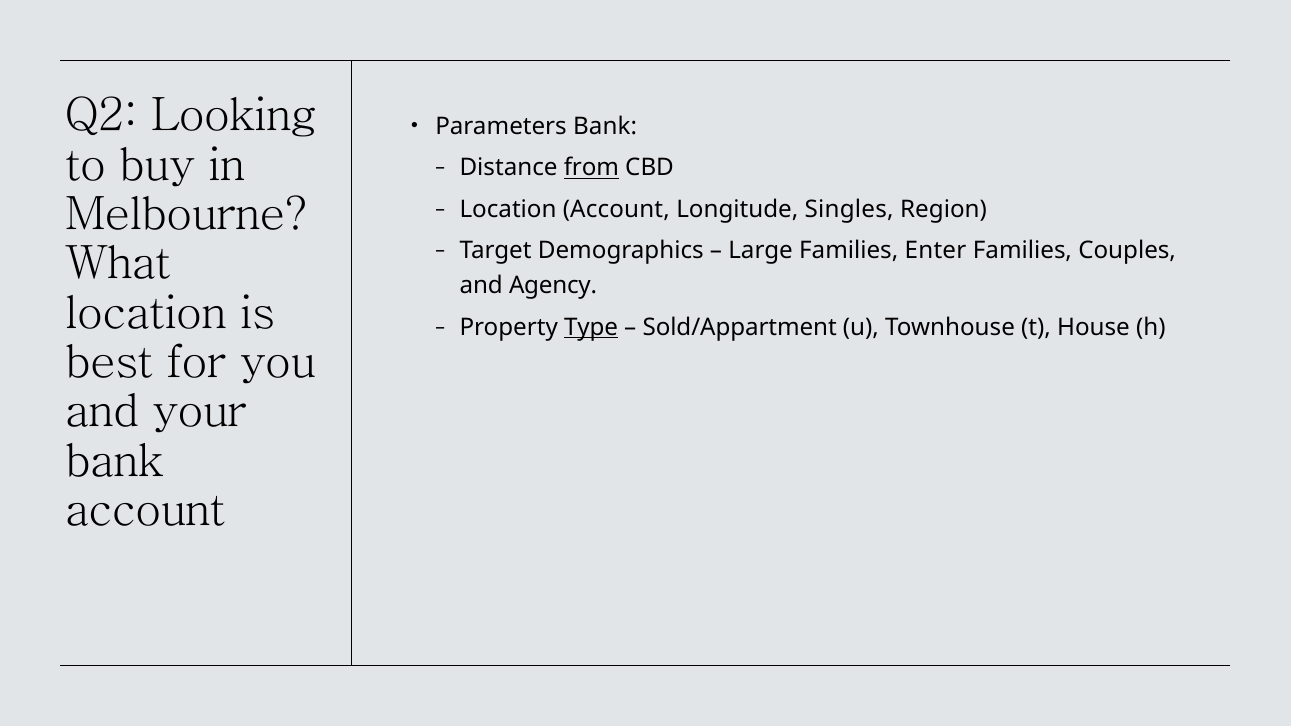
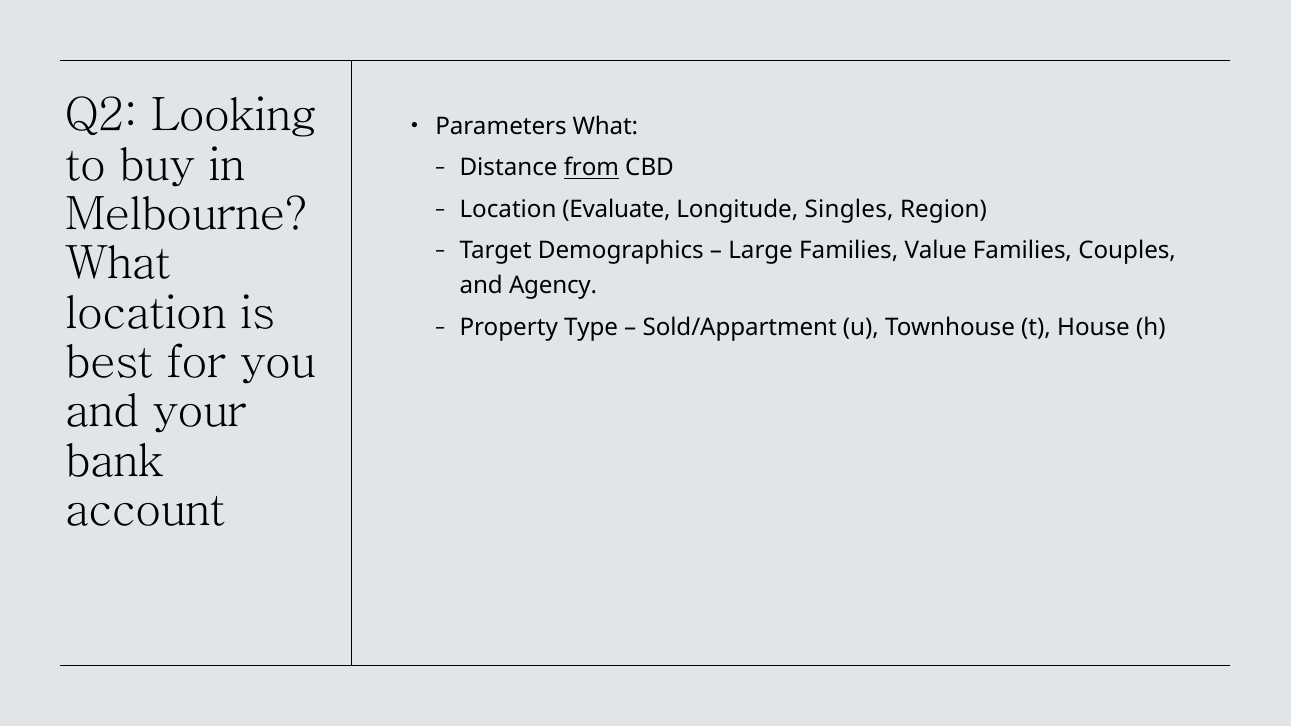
Parameters Bank: Bank -> What (605, 126)
Location Account: Account -> Evaluate (616, 209)
Enter: Enter -> Value (936, 251)
Type underline: present -> none (591, 327)
